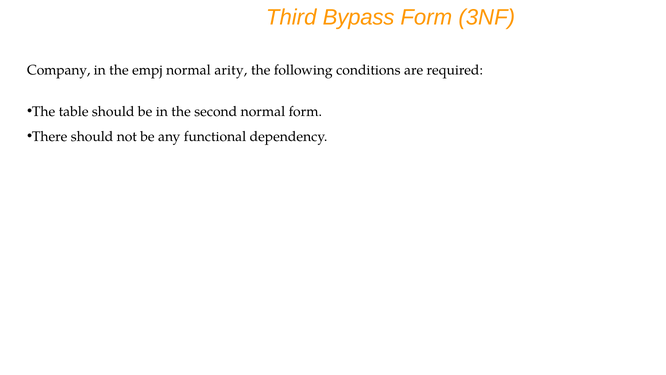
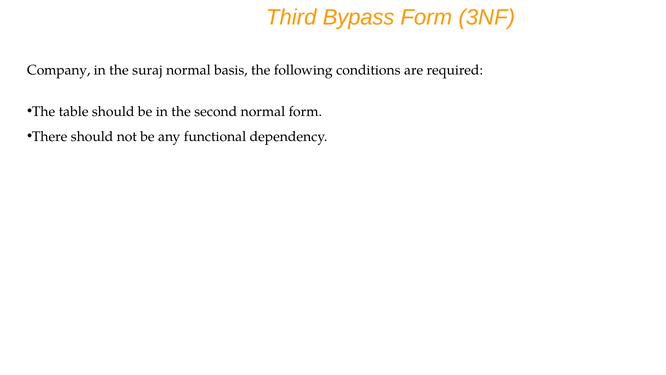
empj: empj -> suraj (147, 70)
arity: arity -> basis (231, 70)
